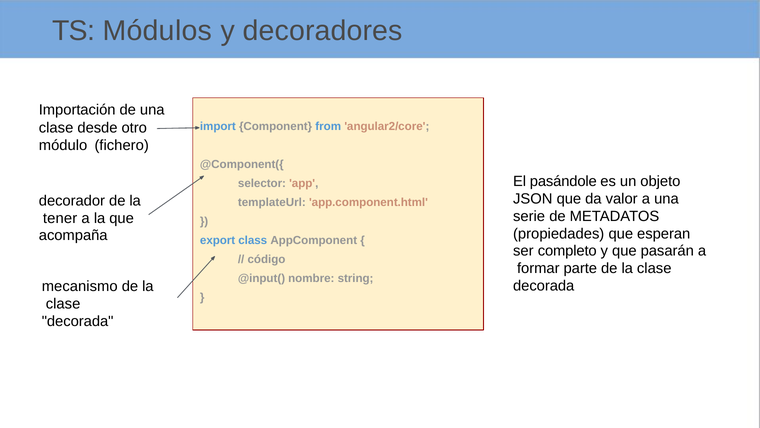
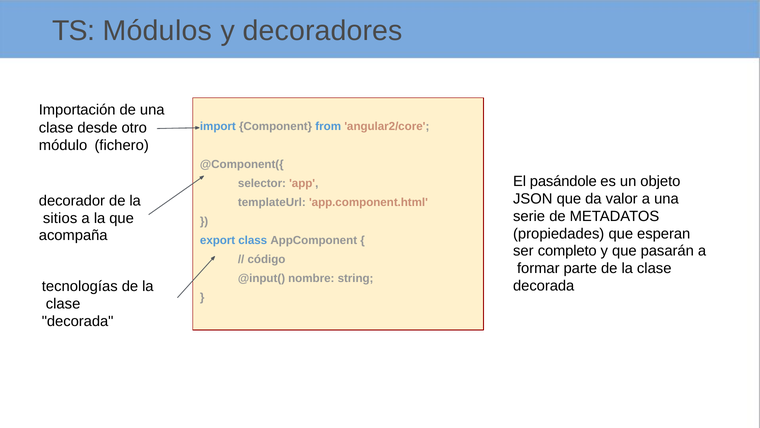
tener: tener -> sitios (60, 218)
mecanismo: mecanismo -> tecnologías (80, 286)
